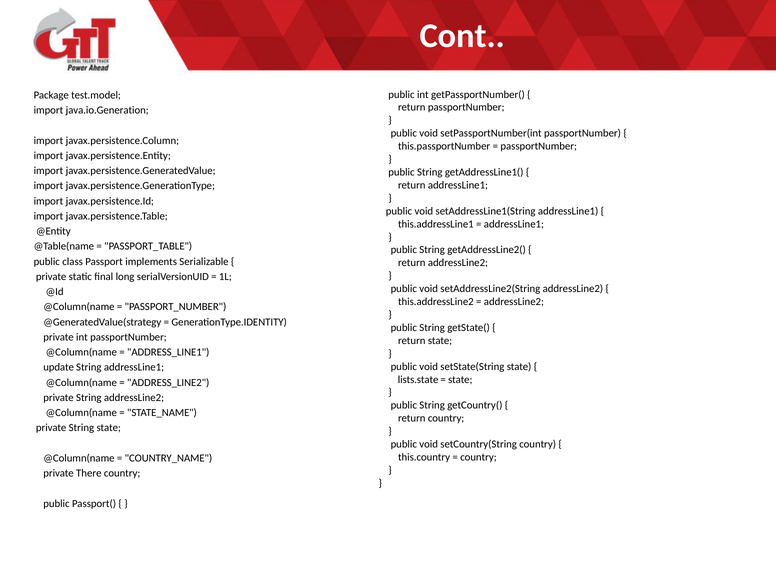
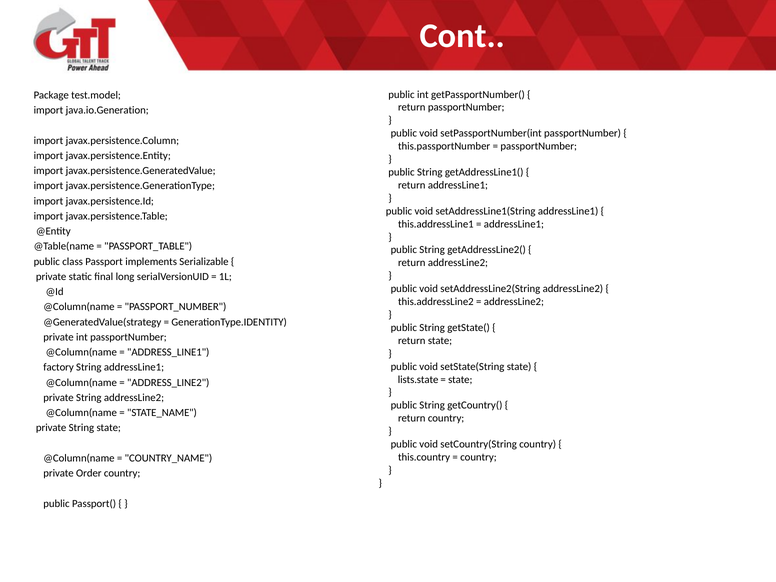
update: update -> factory (59, 367)
There: There -> Order (89, 473)
